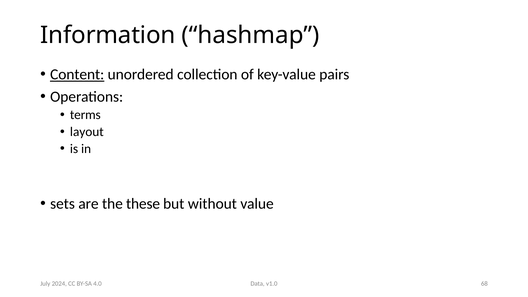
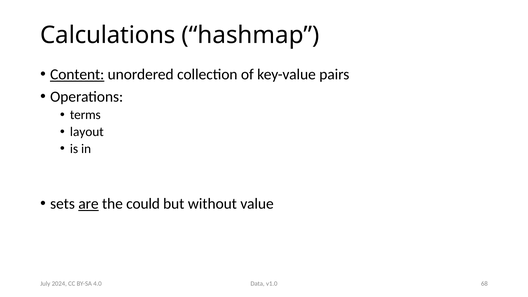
Information: Information -> Calculations (108, 35)
are underline: none -> present (88, 204)
these: these -> could (143, 204)
